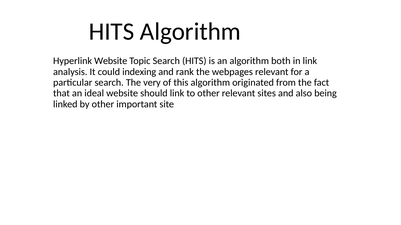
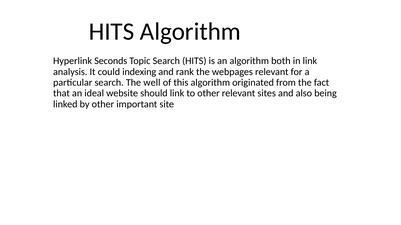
Hyperlink Website: Website -> Seconds (111, 61)
very: very -> well (152, 83)
